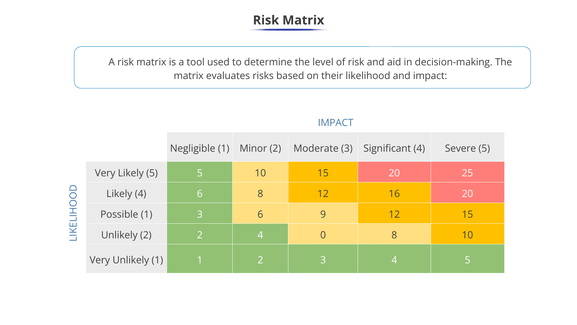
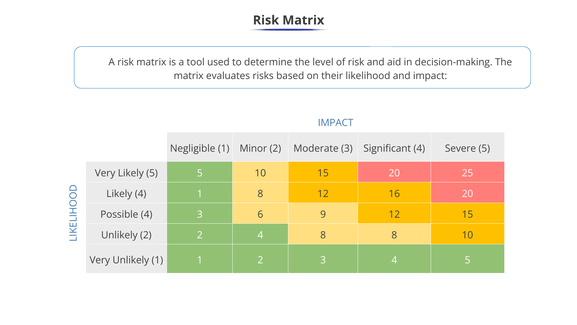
4 6: 6 -> 1 (200, 194)
Possible 1: 1 -> 4 (147, 214)
4 0: 0 -> 8 (323, 235)
